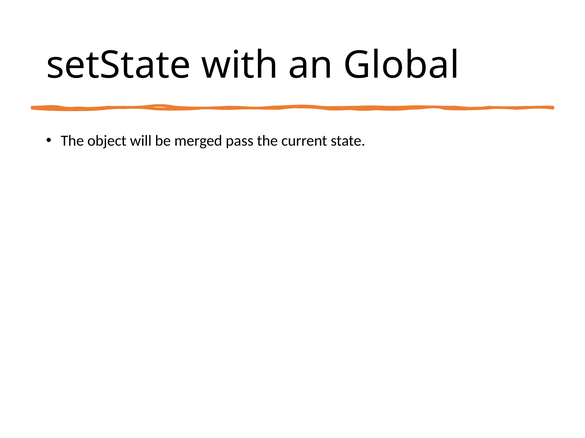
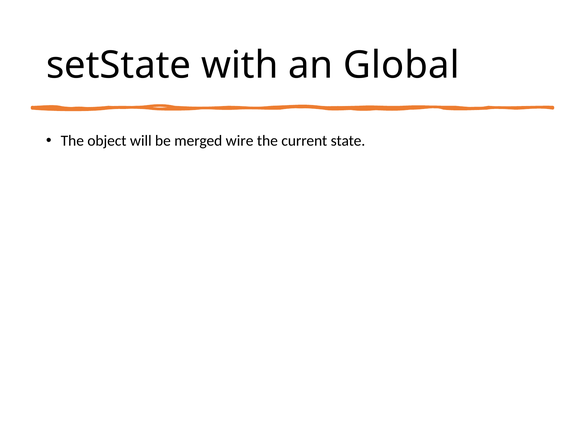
pass: pass -> wire (240, 141)
